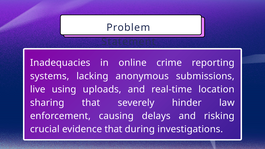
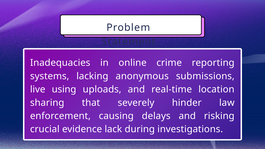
evidence that: that -> lack (113, 129)
